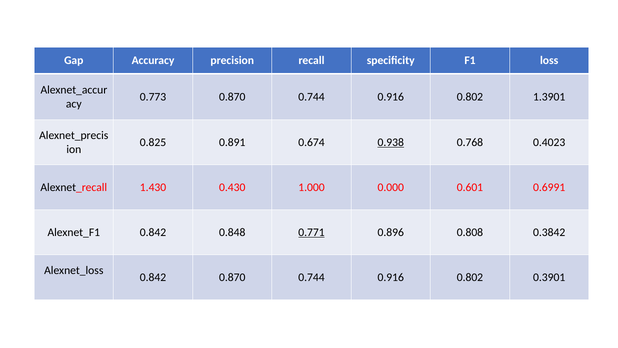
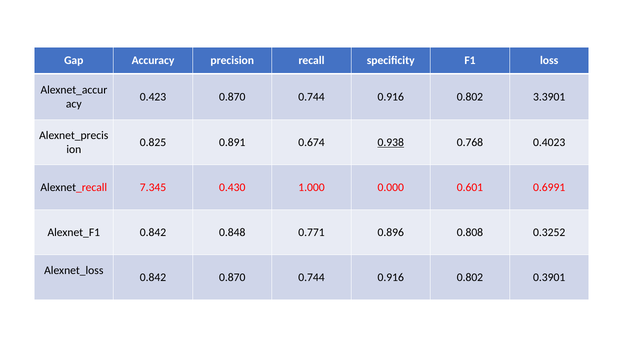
0.773: 0.773 -> 0.423 (153, 97)
1.3901: 1.3901 -> 3.3901 (549, 97)
1.430: 1.430 -> 7.345 (153, 187)
0.771 underline: present -> none (311, 232)
0.3842: 0.3842 -> 0.3252 (549, 232)
